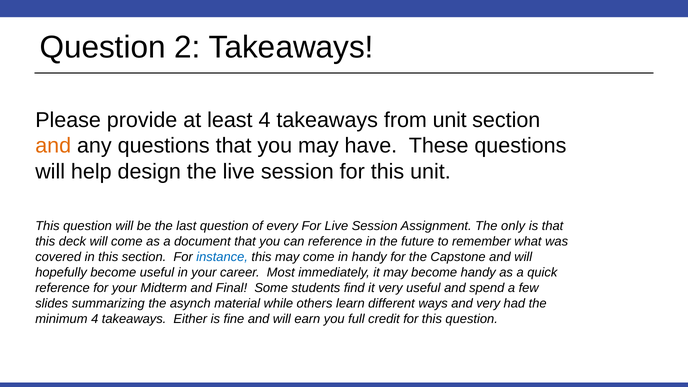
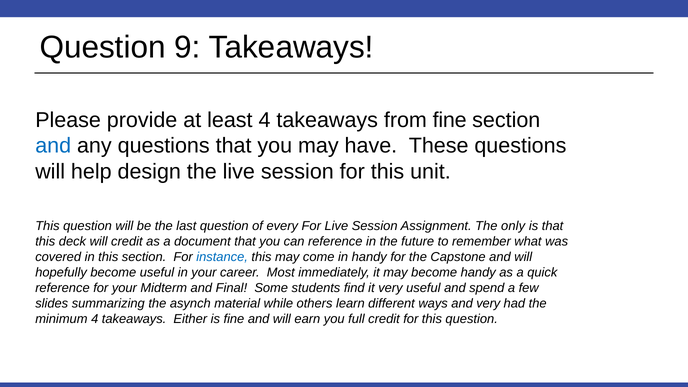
2: 2 -> 9 (188, 47)
from unit: unit -> fine (450, 120)
and colour: orange -> blue (53, 146)
will come: come -> credit (127, 242)
